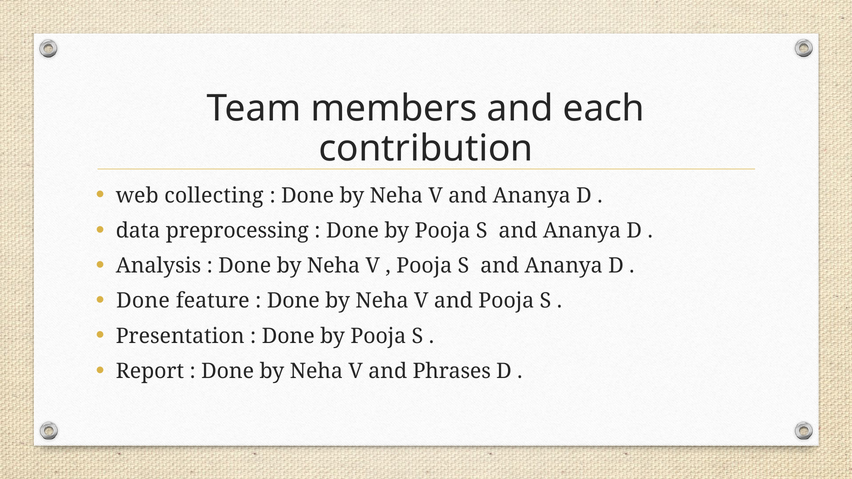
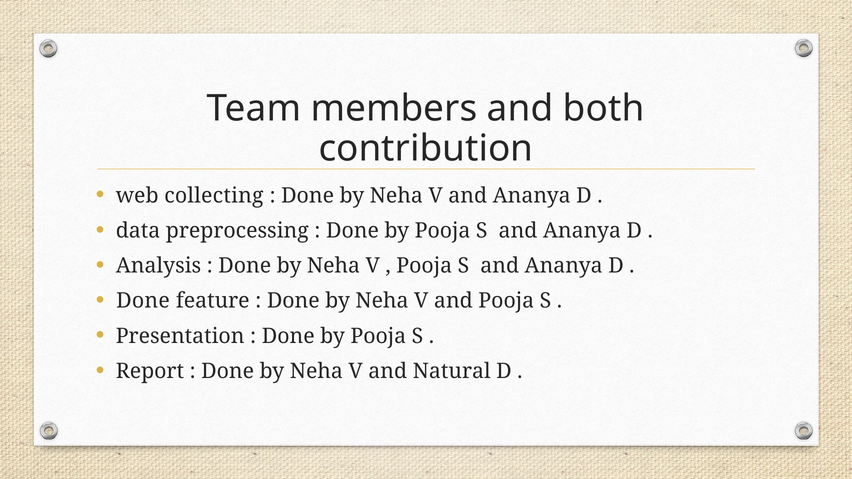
each: each -> both (604, 109)
Phrases: Phrases -> Natural (452, 371)
